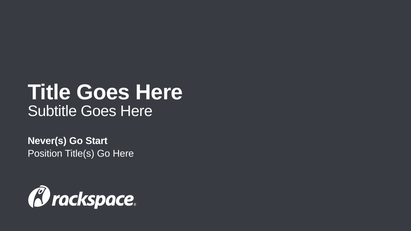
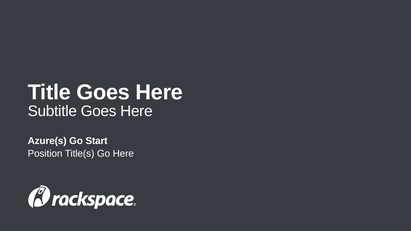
Never(s: Never(s -> Azure(s (47, 141)
